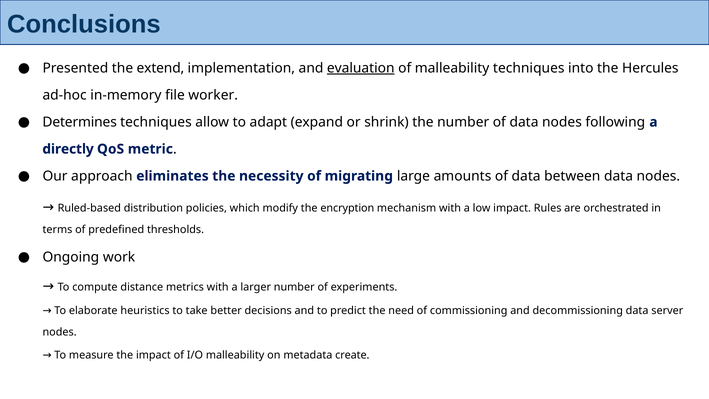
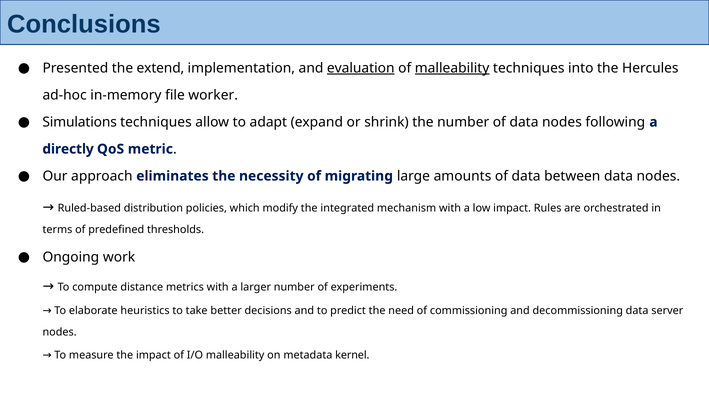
malleability underline: none -> present (452, 68)
Determines: Determines -> Simulations (80, 122)
encryption: encryption -> integrated (347, 208)
create: create -> kernel (352, 355)
